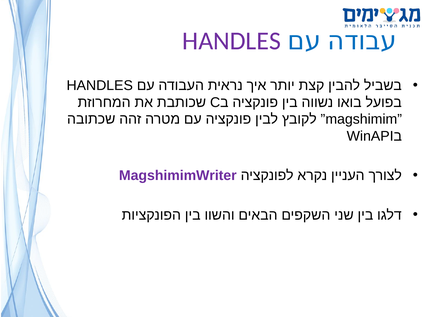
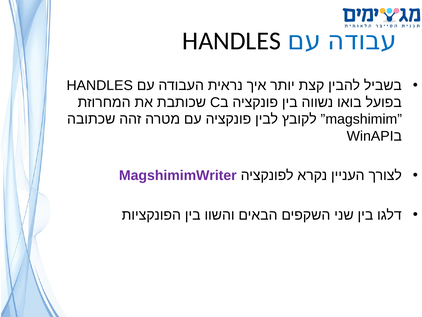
HANDLES colour: purple -> black (232, 41)
